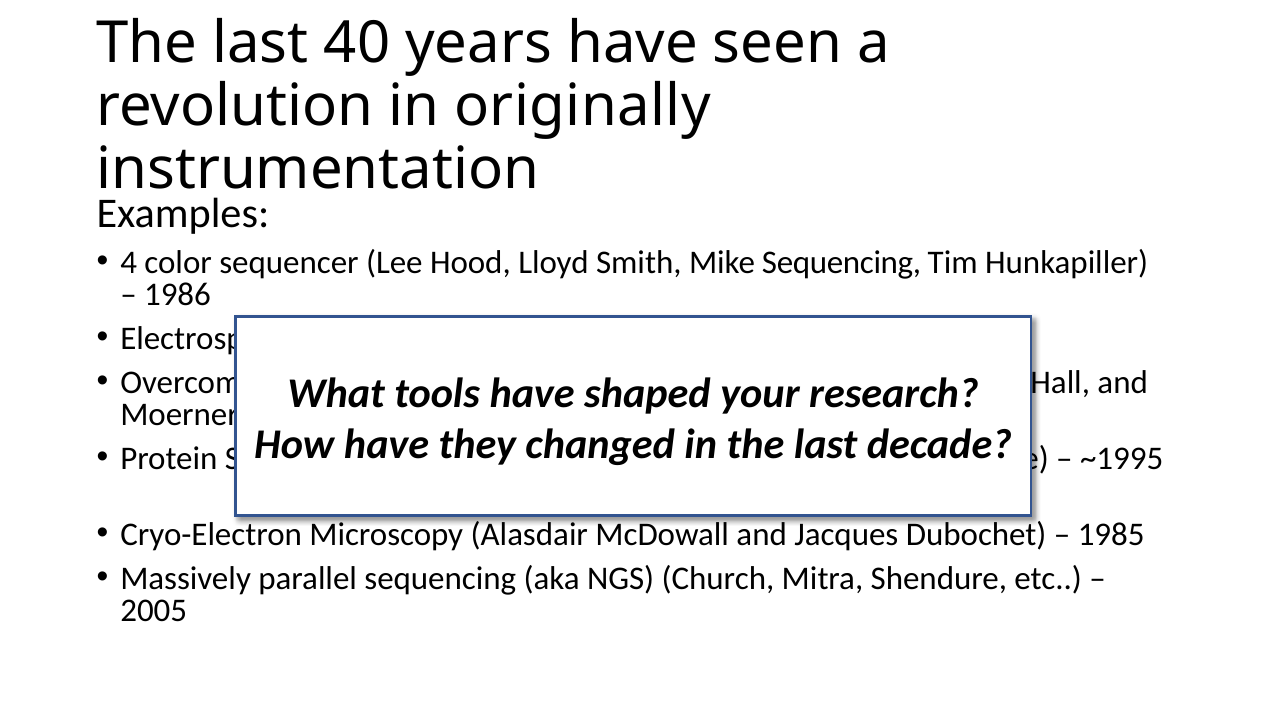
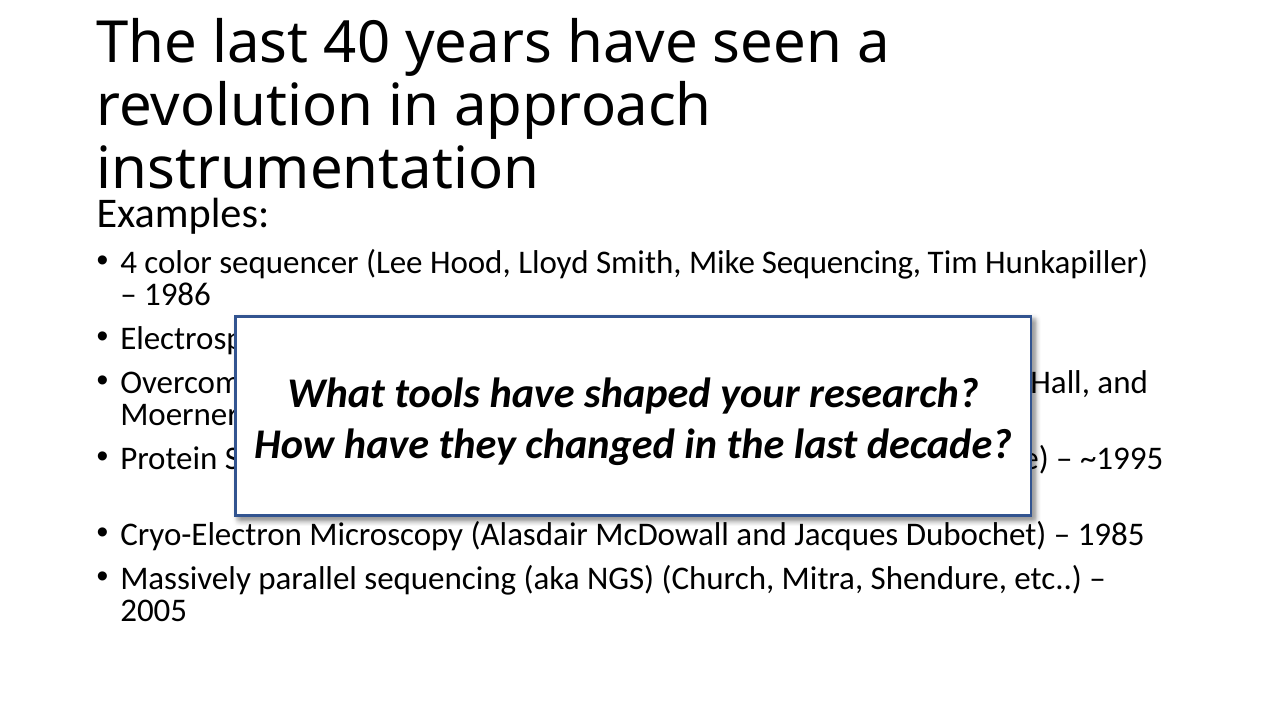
originally: originally -> approach (583, 106)
